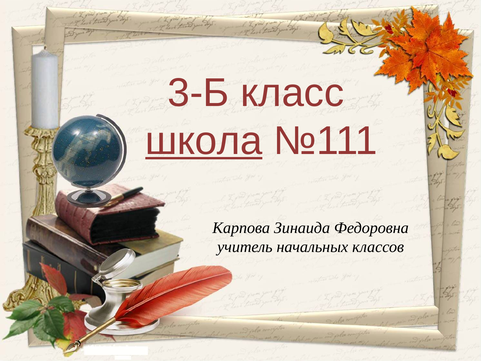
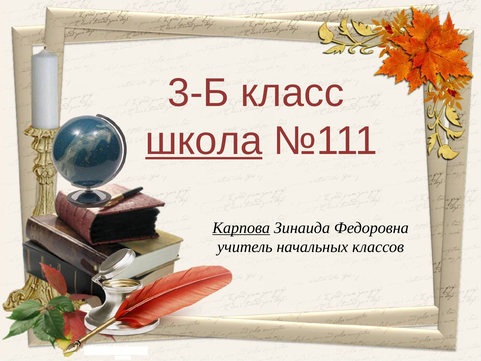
Карпова underline: none -> present (241, 228)
